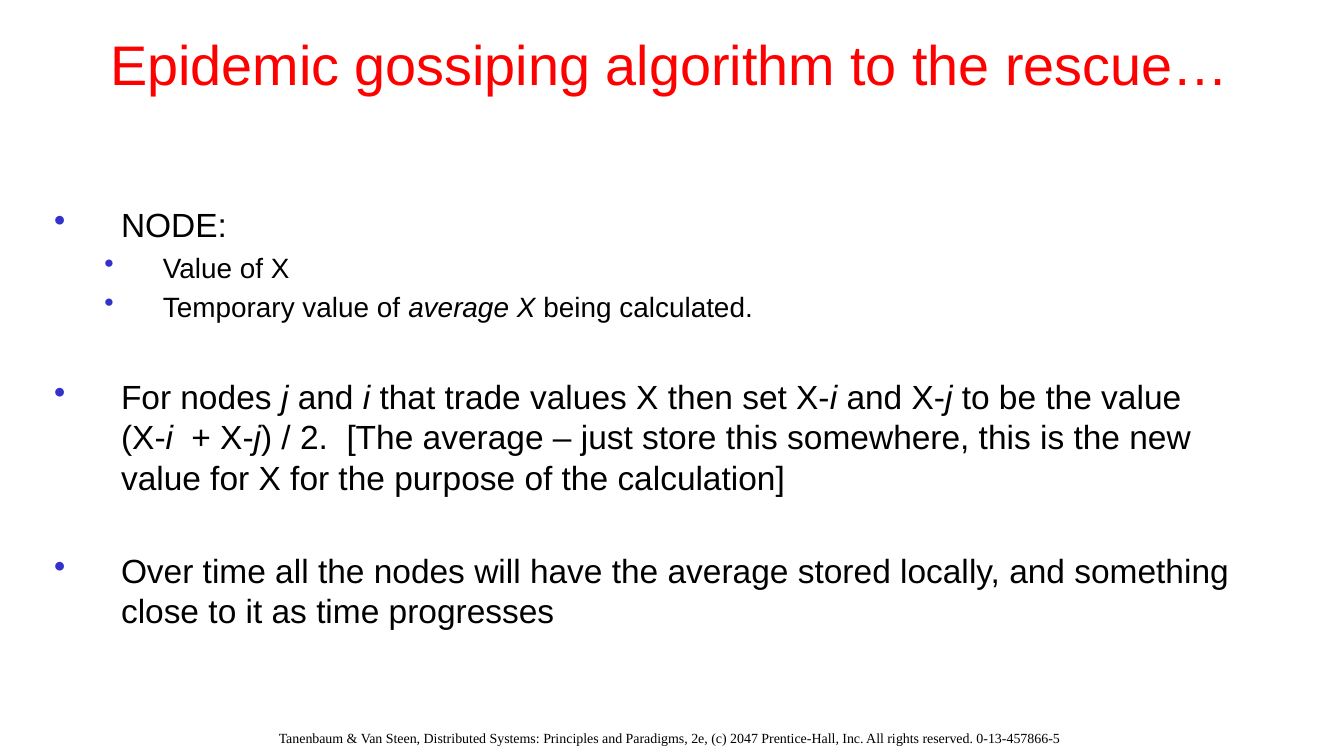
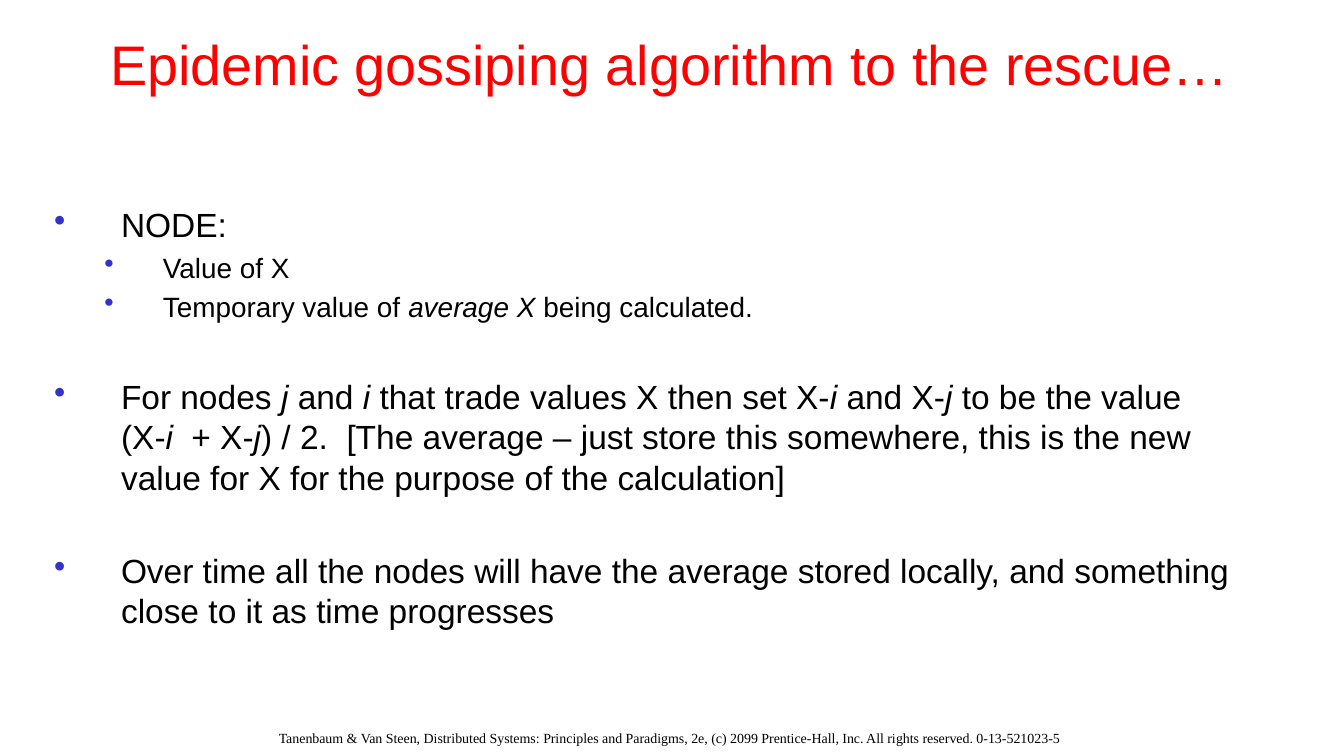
2047: 2047 -> 2099 (744, 739)
0-13-457866-5: 0-13-457866-5 -> 0-13-521023-5 (1018, 739)
